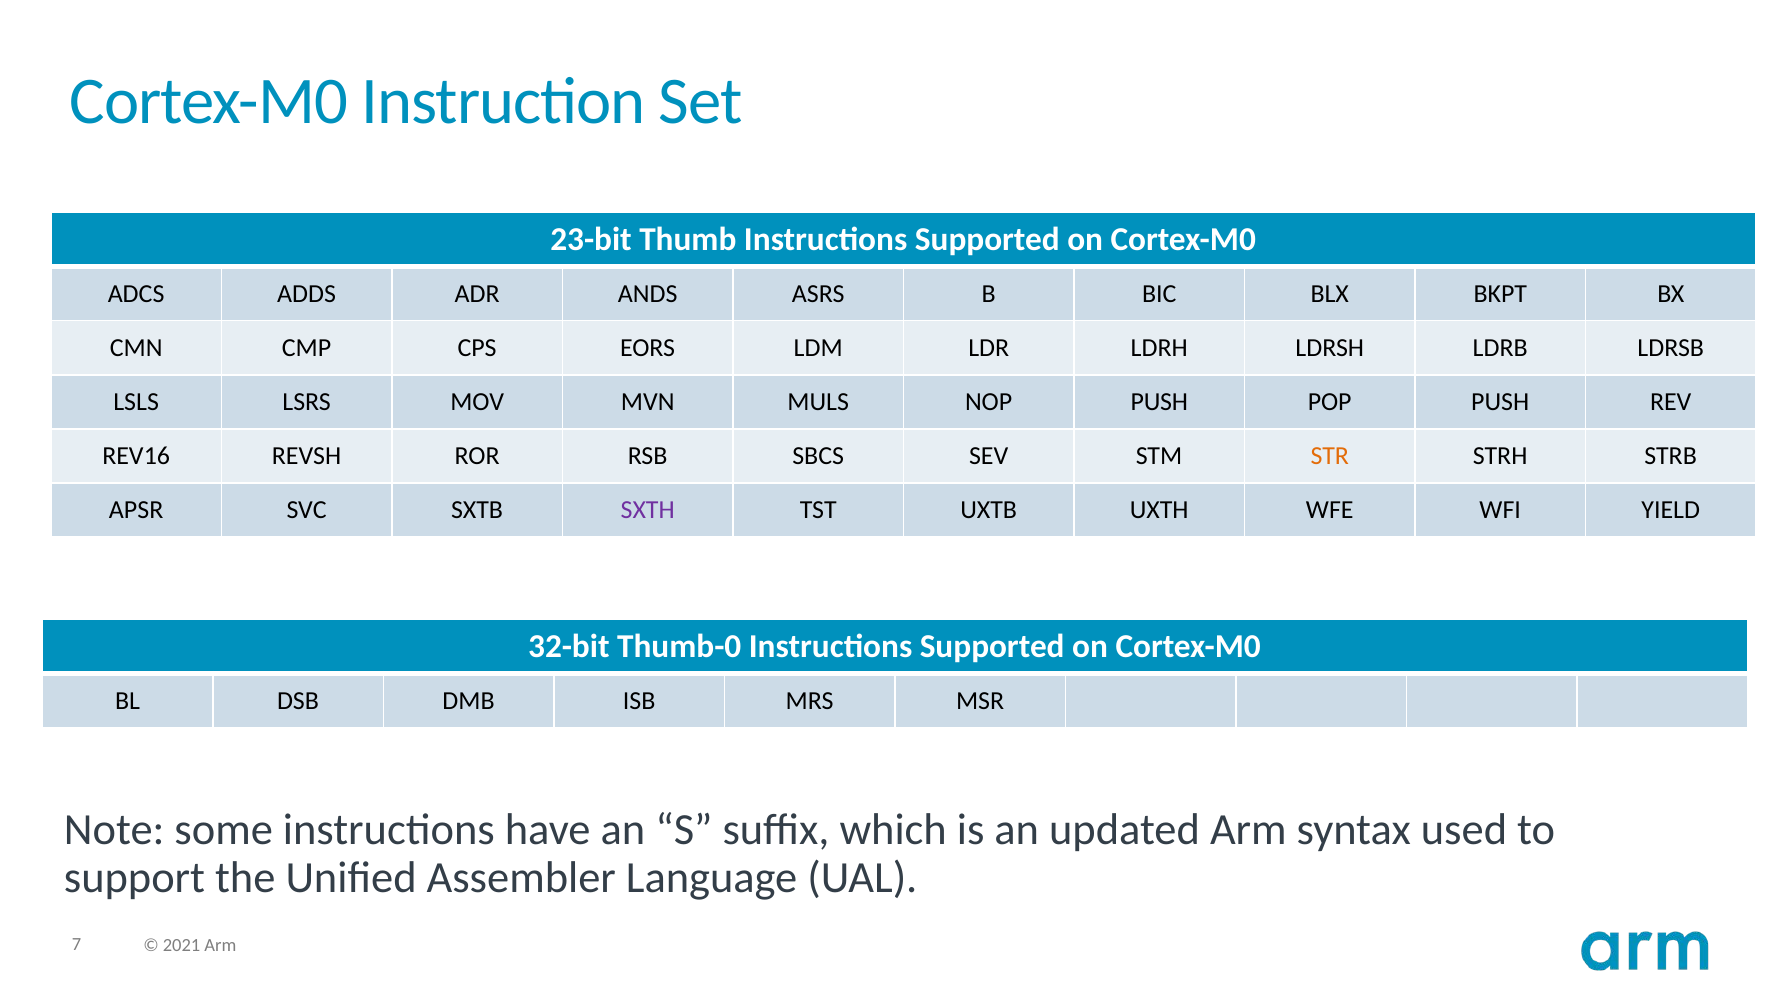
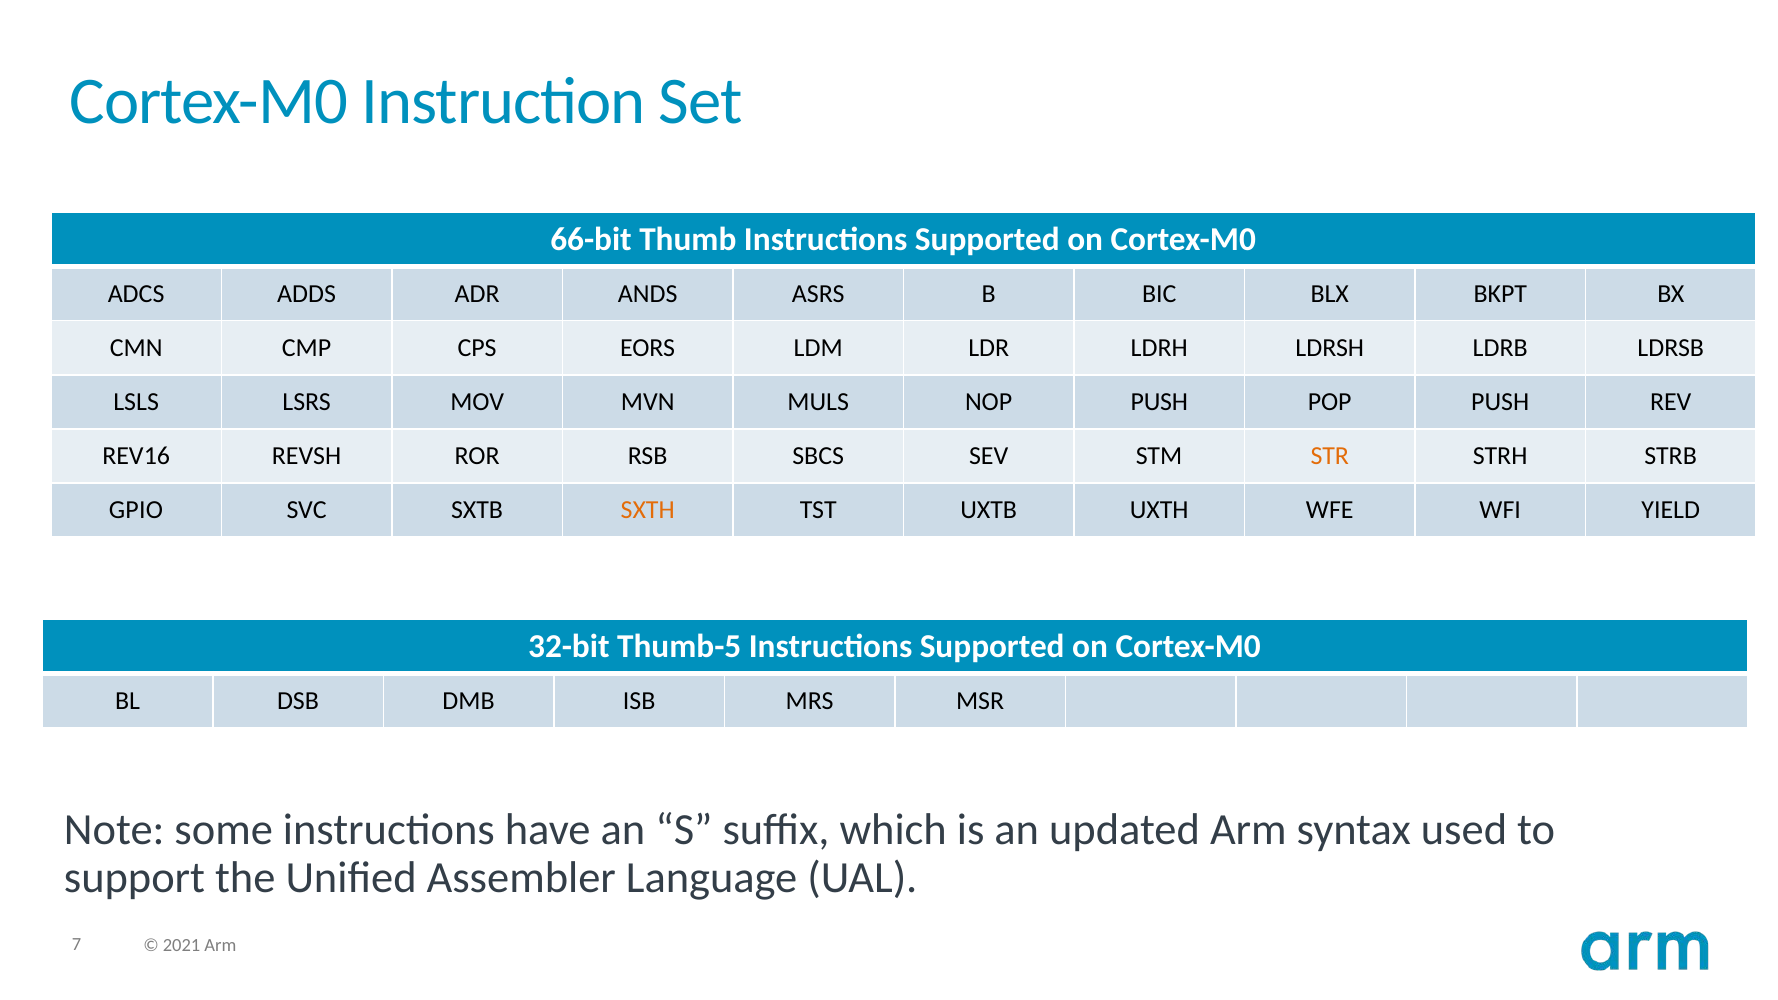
23-bit: 23-bit -> 66-bit (591, 240)
APSR: APSR -> GPIO (136, 510)
SXTH colour: purple -> orange (648, 510)
Thumb-0: Thumb-0 -> Thumb-5 (679, 647)
